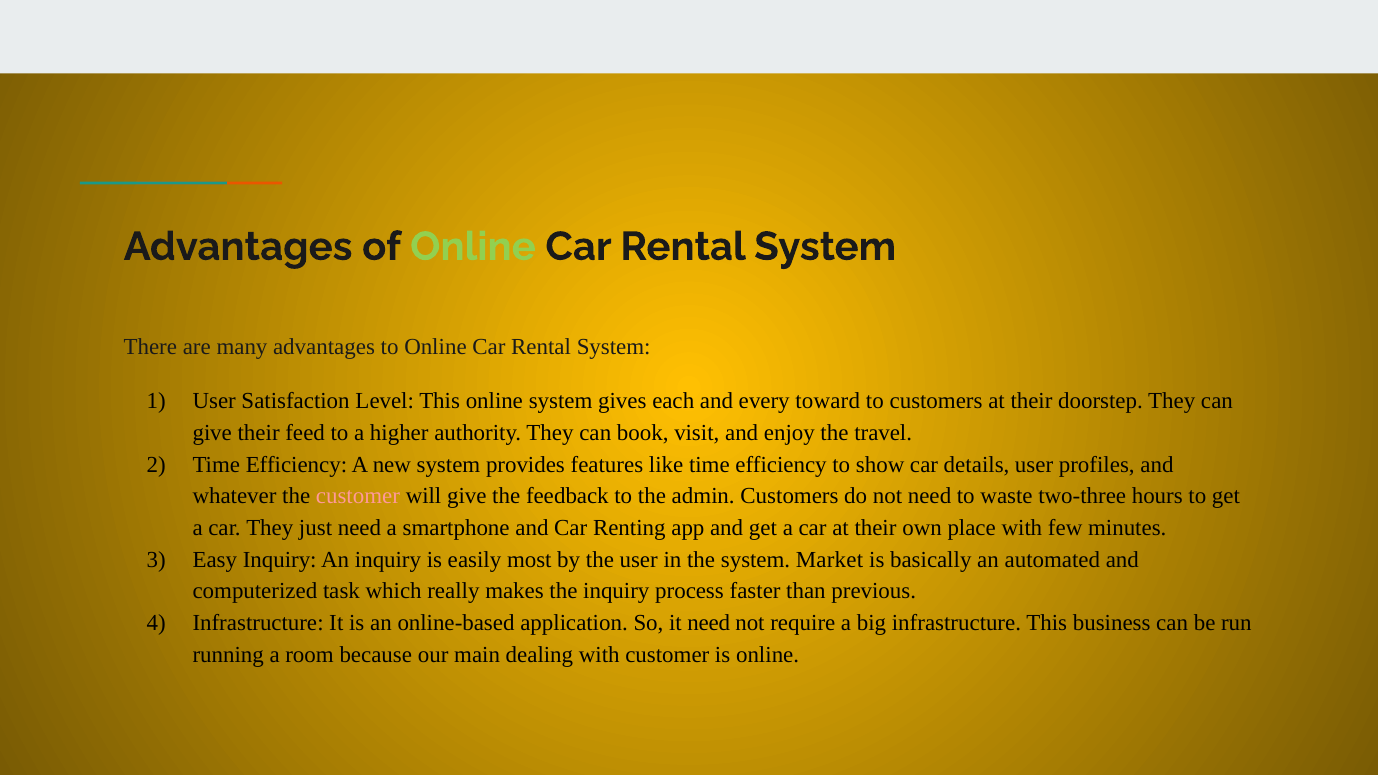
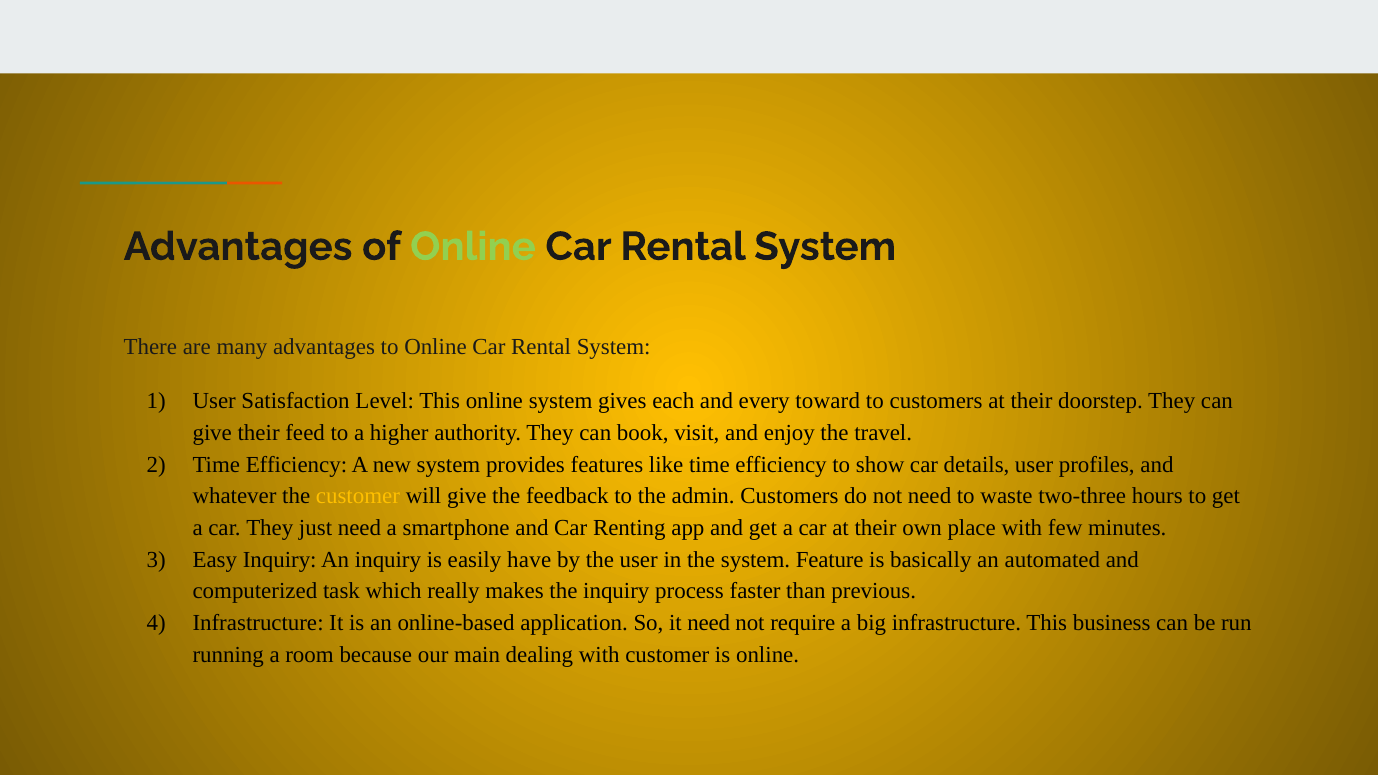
customer colour: pink -> yellow (358, 496)
most: most -> have (529, 560)
Market: Market -> Feature (830, 560)
